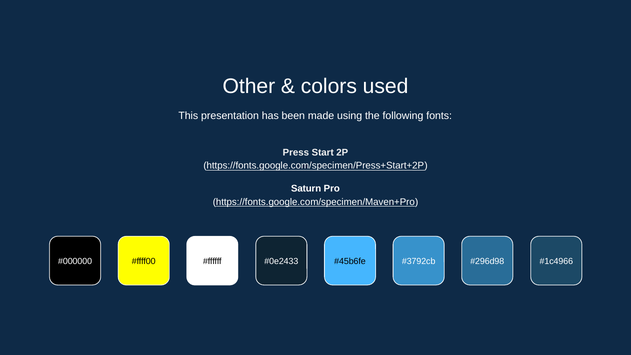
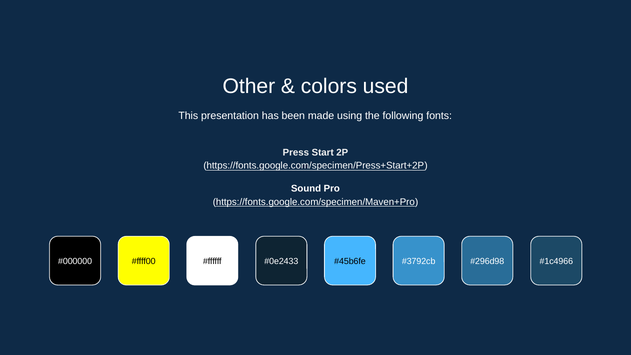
Saturn: Saturn -> Sound (306, 189)
